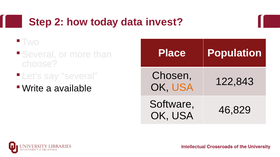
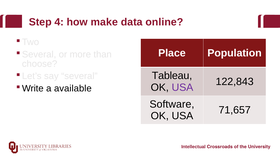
2: 2 -> 4 (59, 22)
today: today -> make (104, 22)
invest: invest -> online (164, 22)
Chosen: Chosen -> Tableau (172, 76)
USA colour: orange -> purple (182, 88)
46,829: 46,829 -> 71,657 (235, 110)
